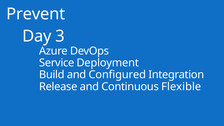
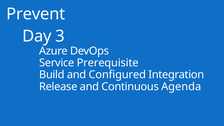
Deployment: Deployment -> Prerequisite (108, 63)
Flexible: Flexible -> Agenda (181, 87)
